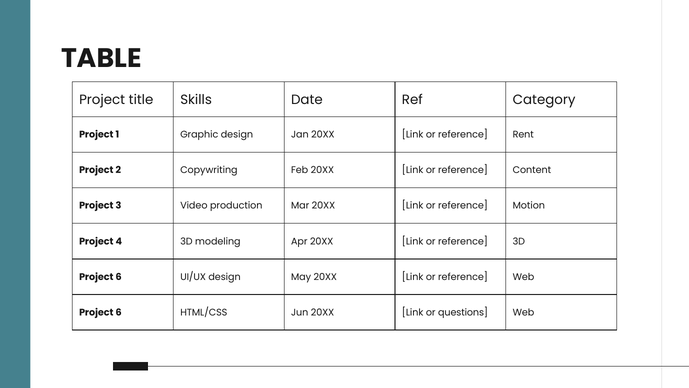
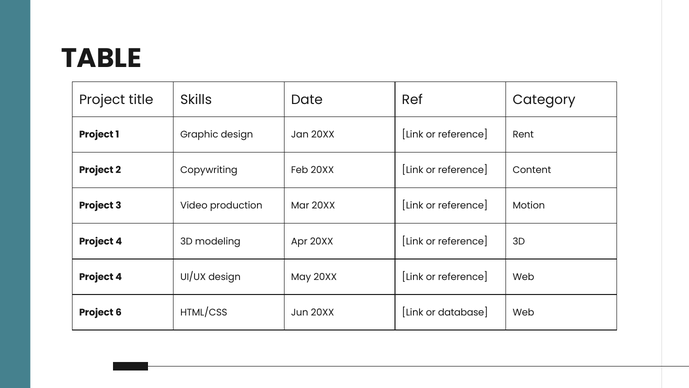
6: 6 -> 4 (119, 277)
questions: questions -> database (463, 312)
